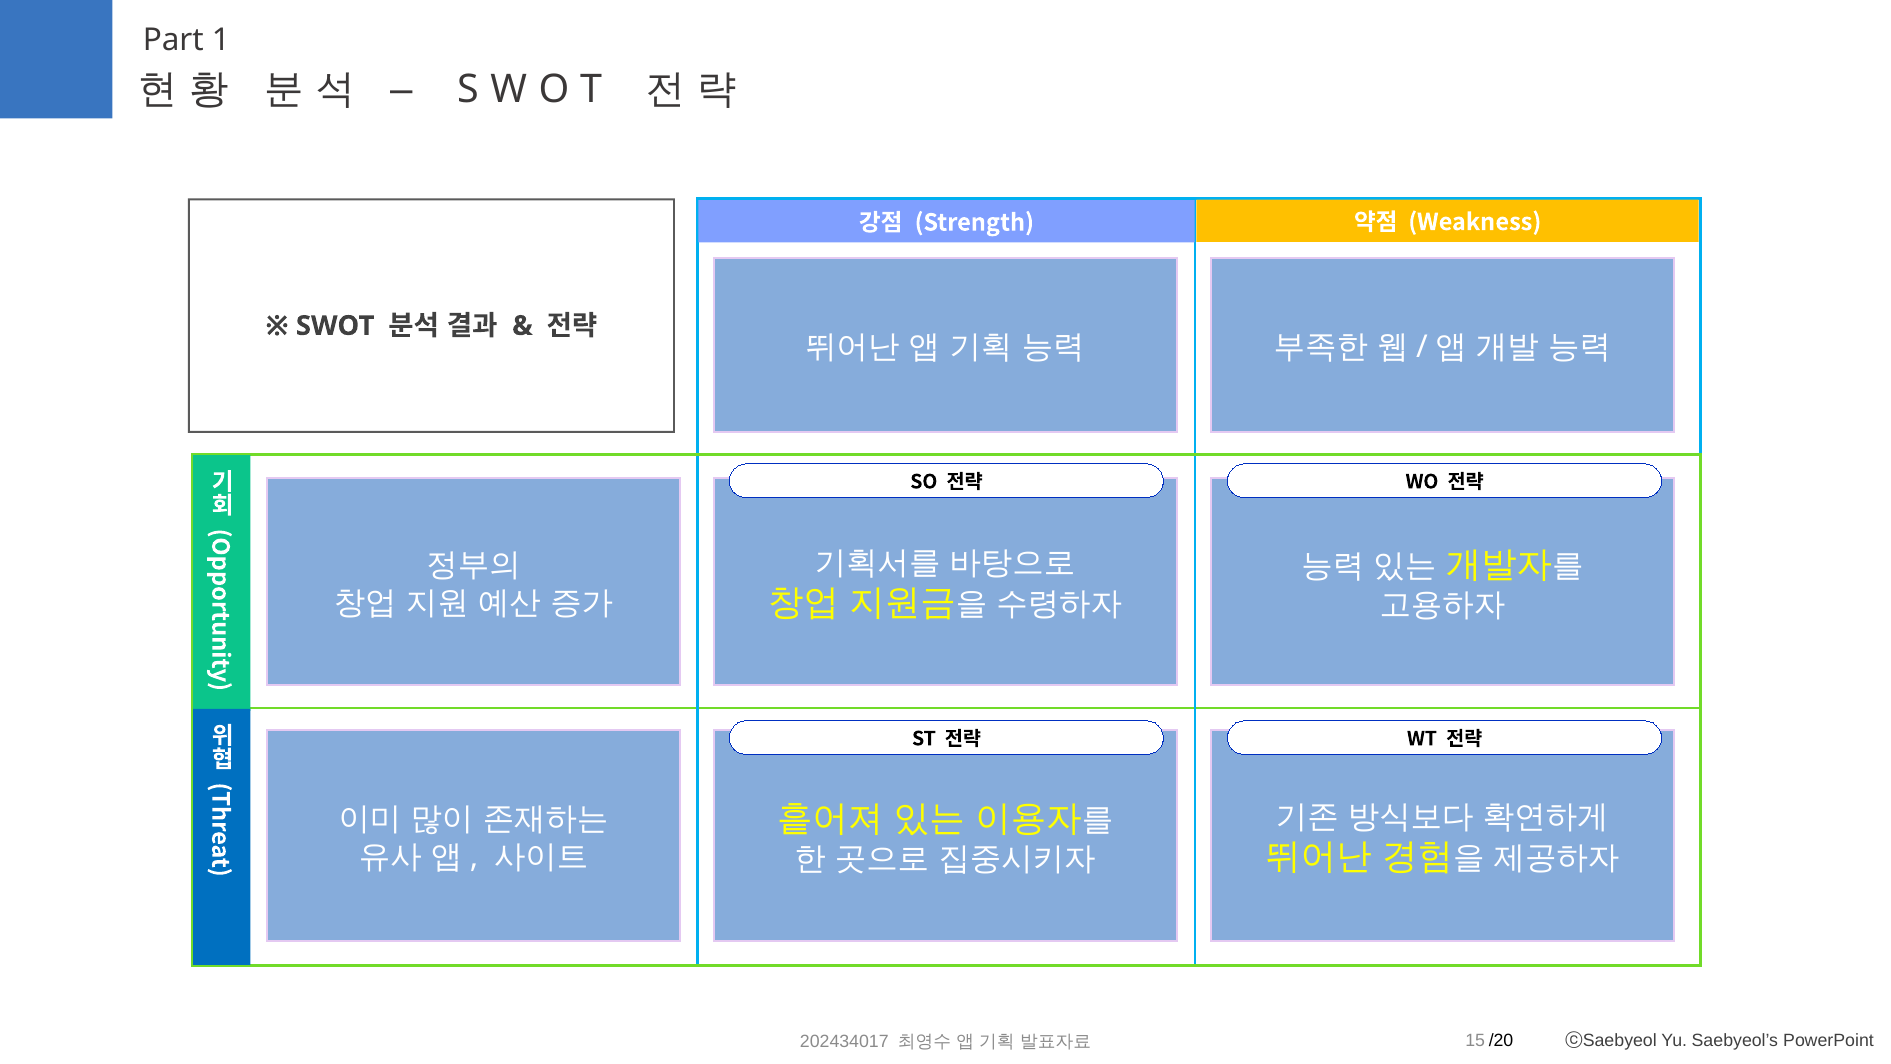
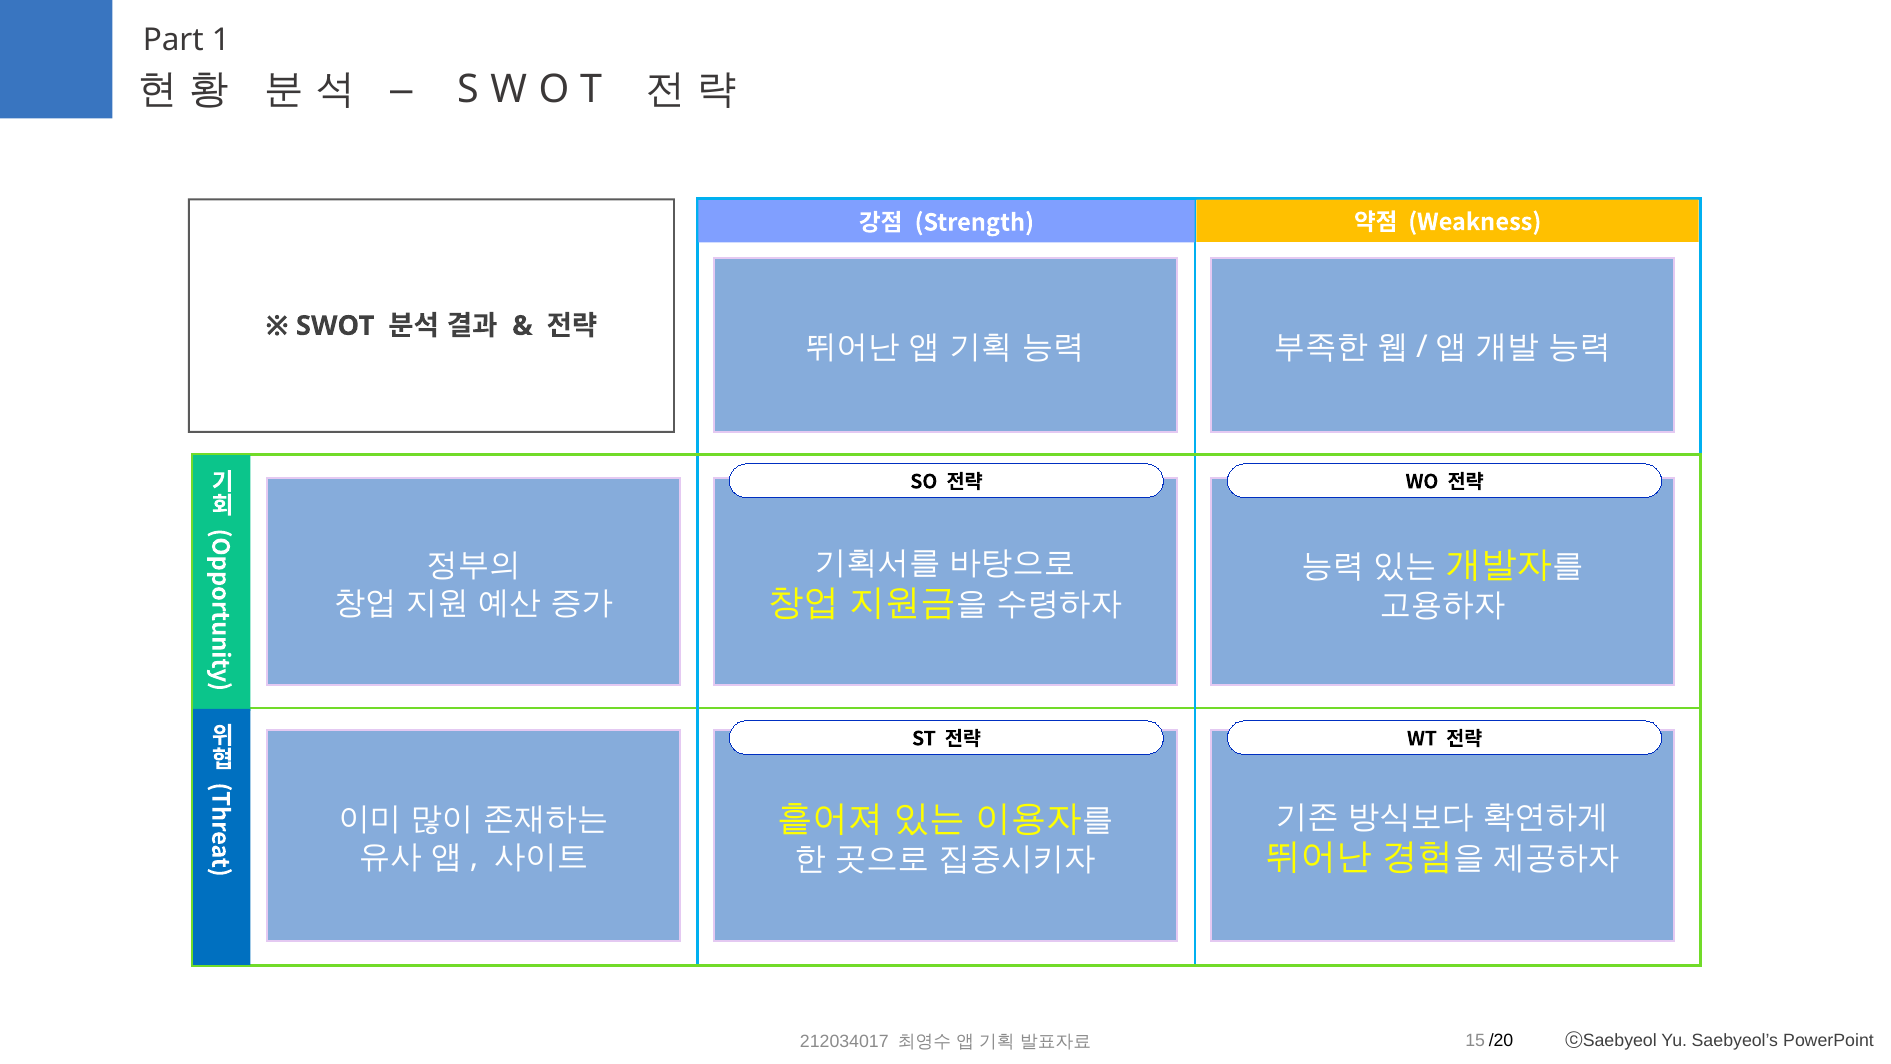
202434017: 202434017 -> 212034017 (844, 1041)
